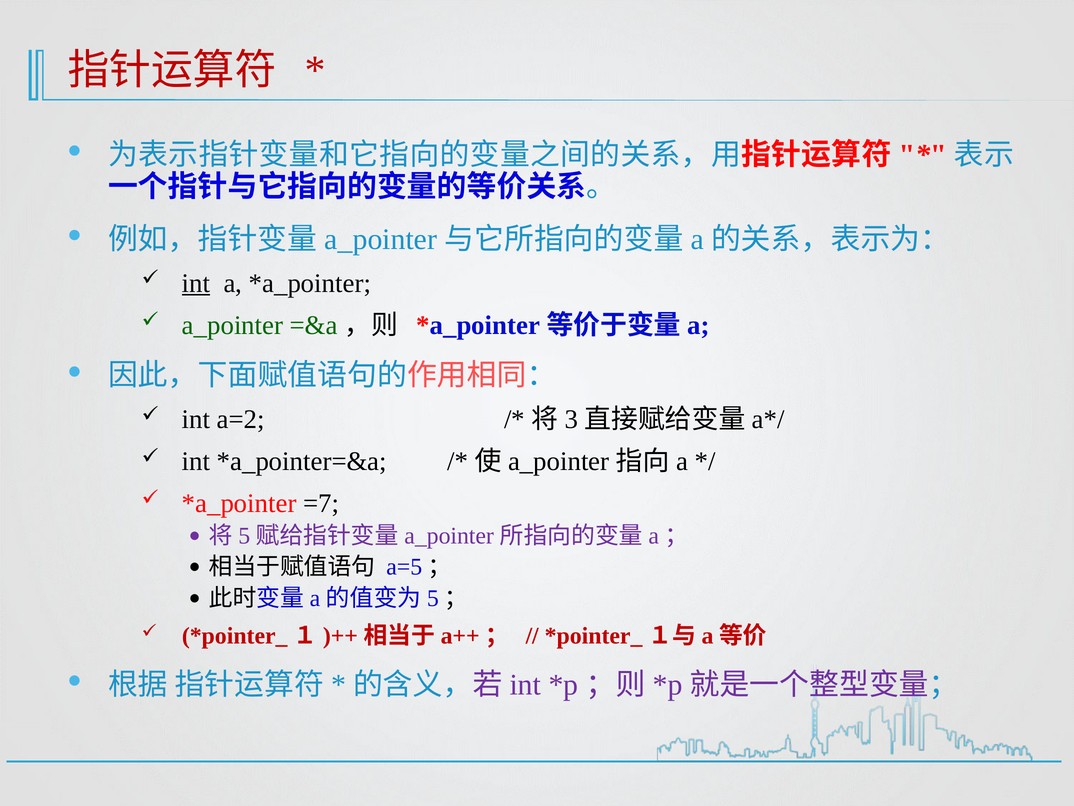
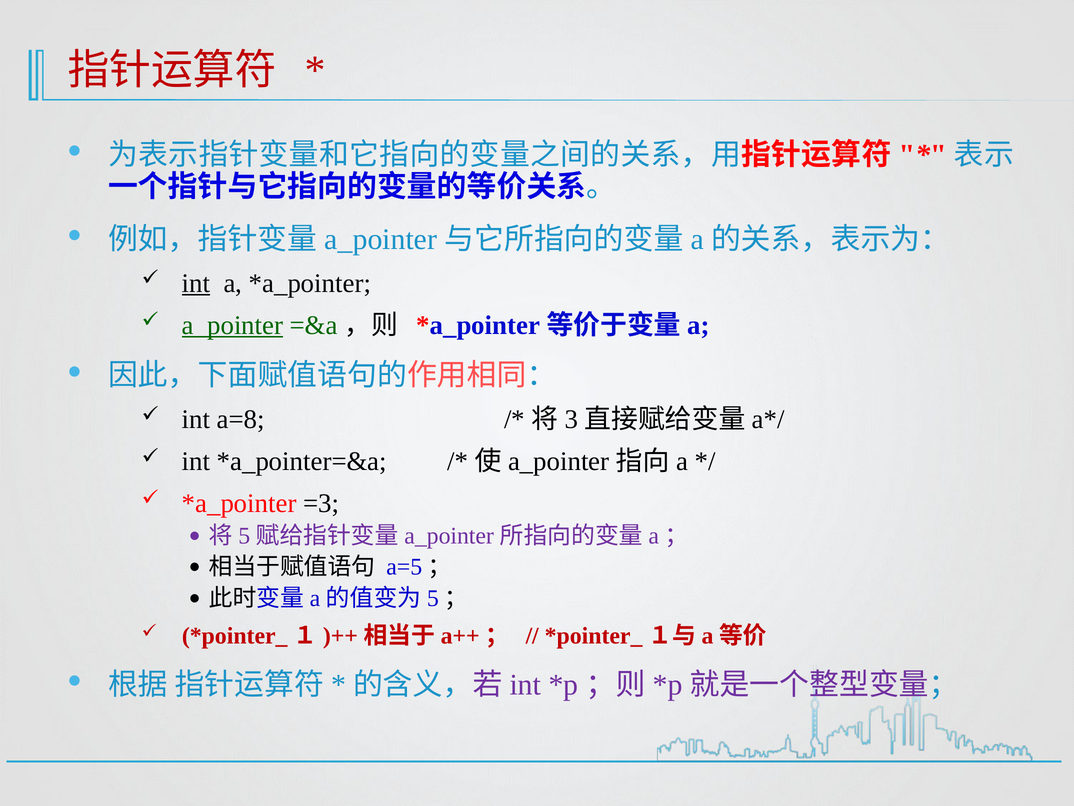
a_pointer underline: none -> present (232, 325)
a=2: a=2 -> a=8 (241, 419)
=7: =7 -> =3 (321, 503)
